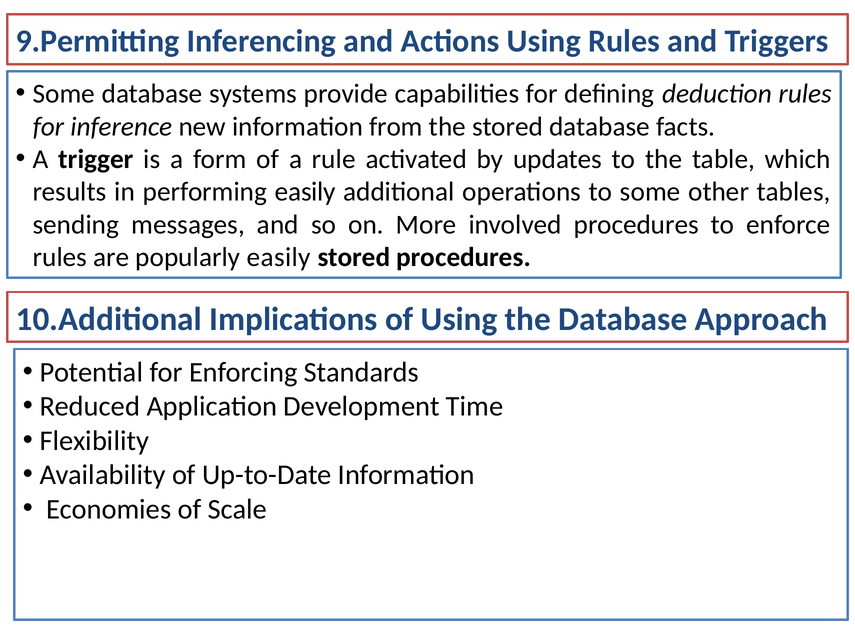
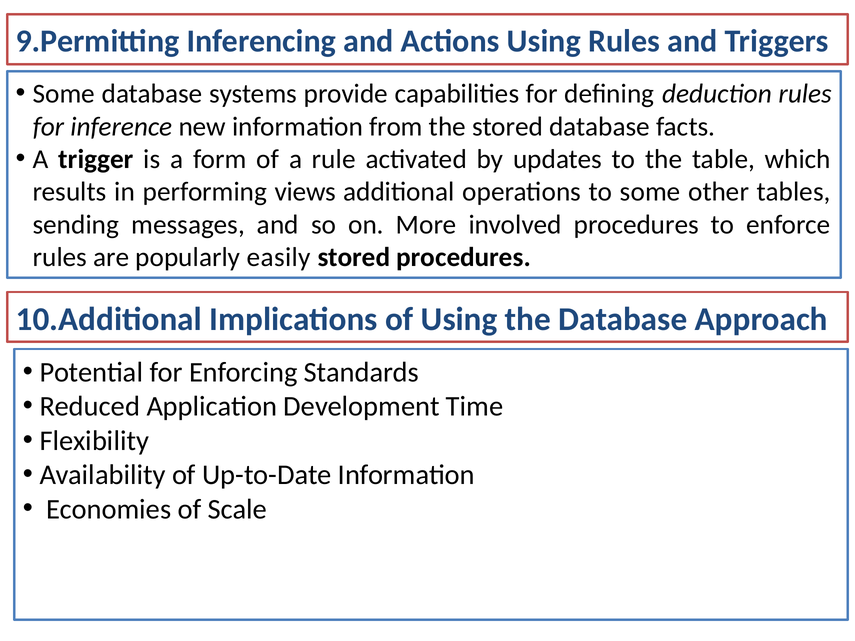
performing easily: easily -> views (305, 192)
